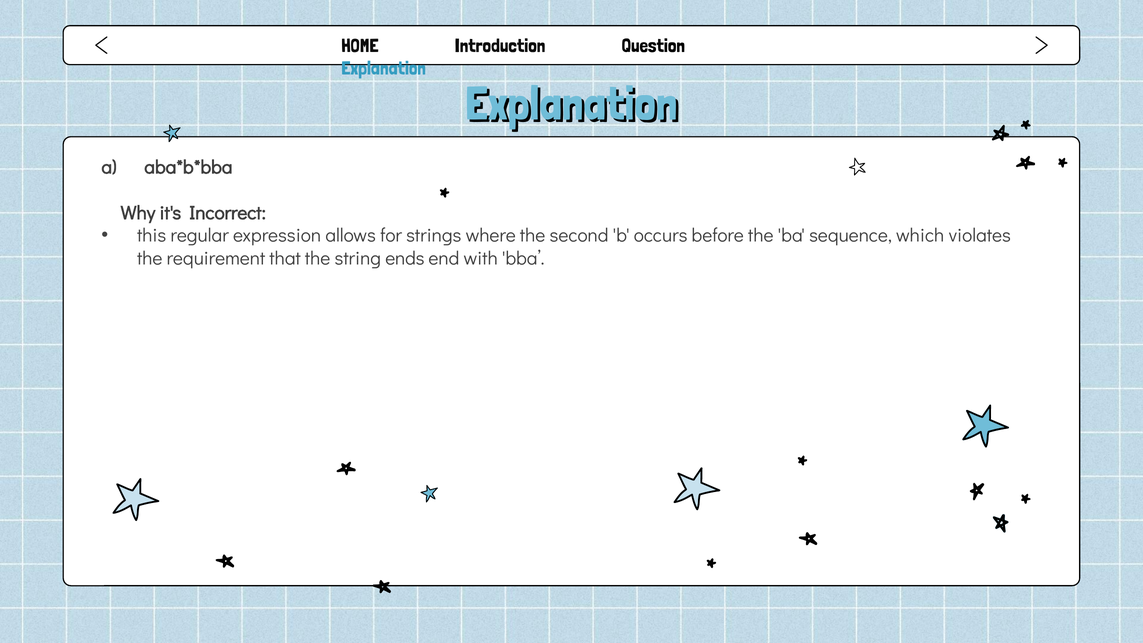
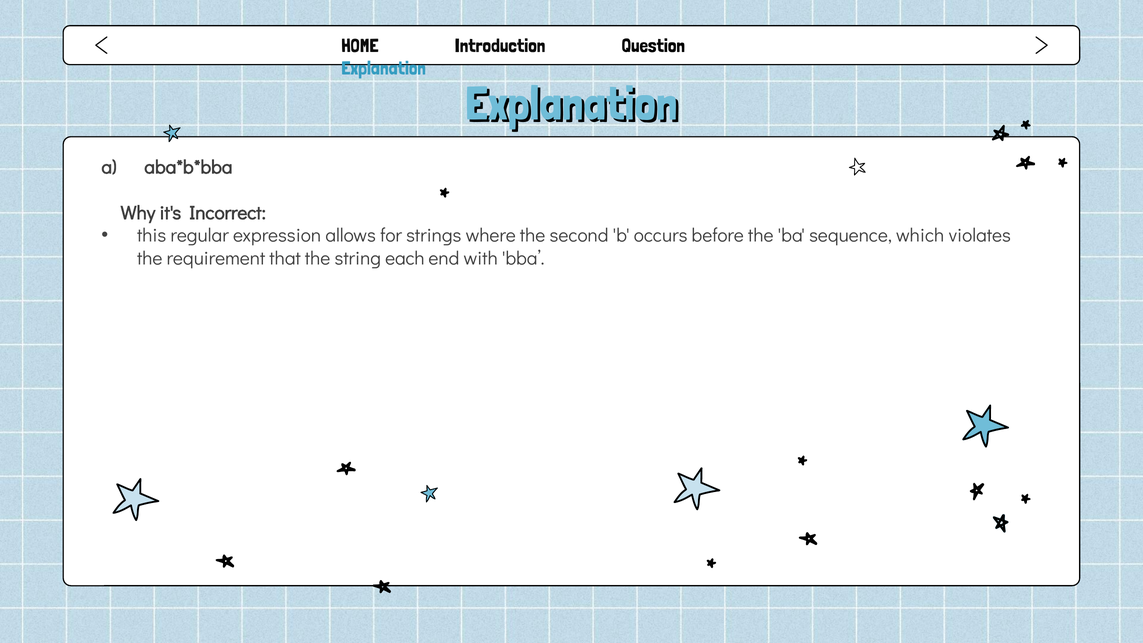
ends: ends -> each (405, 259)
